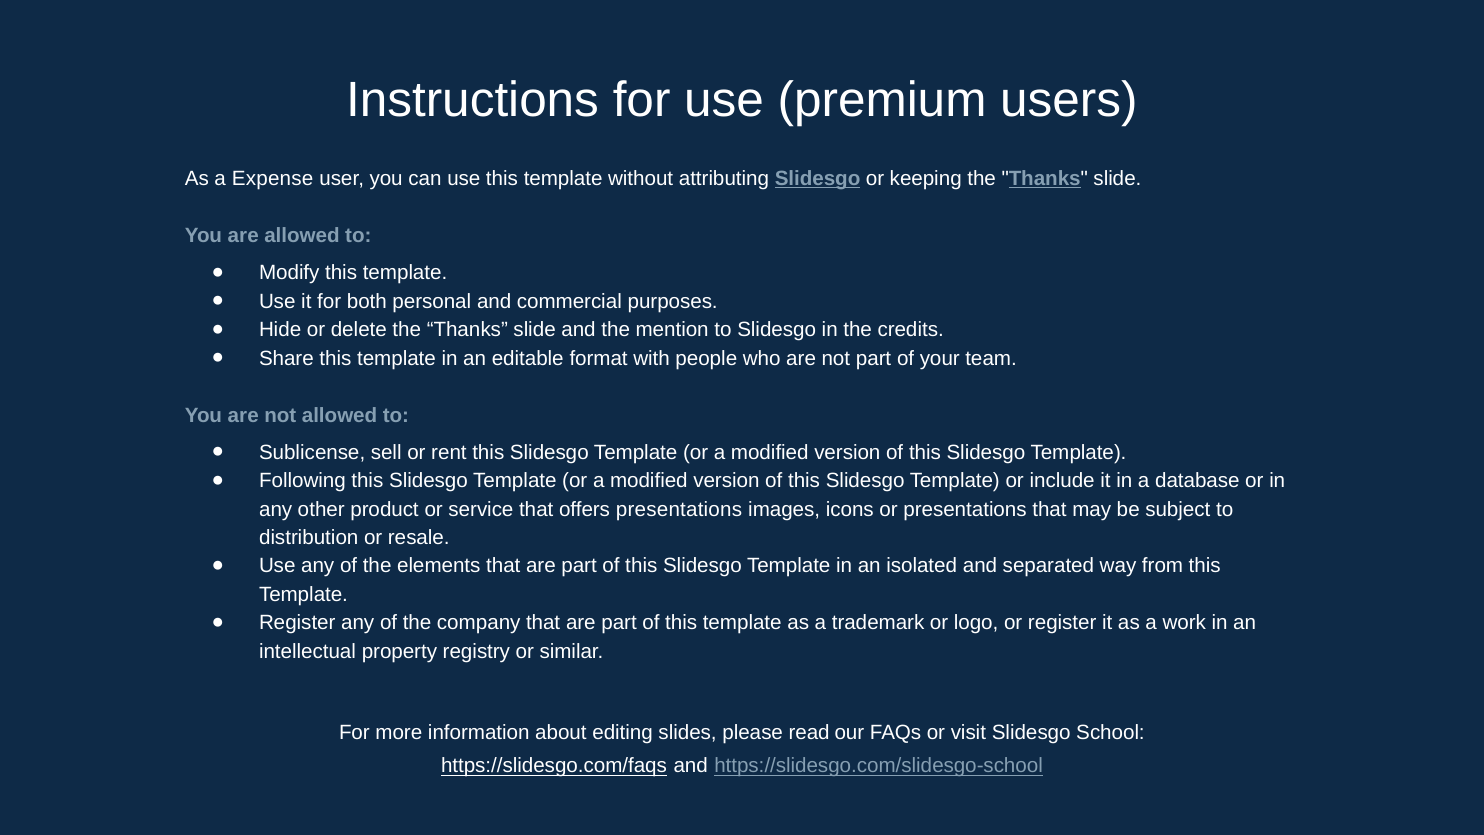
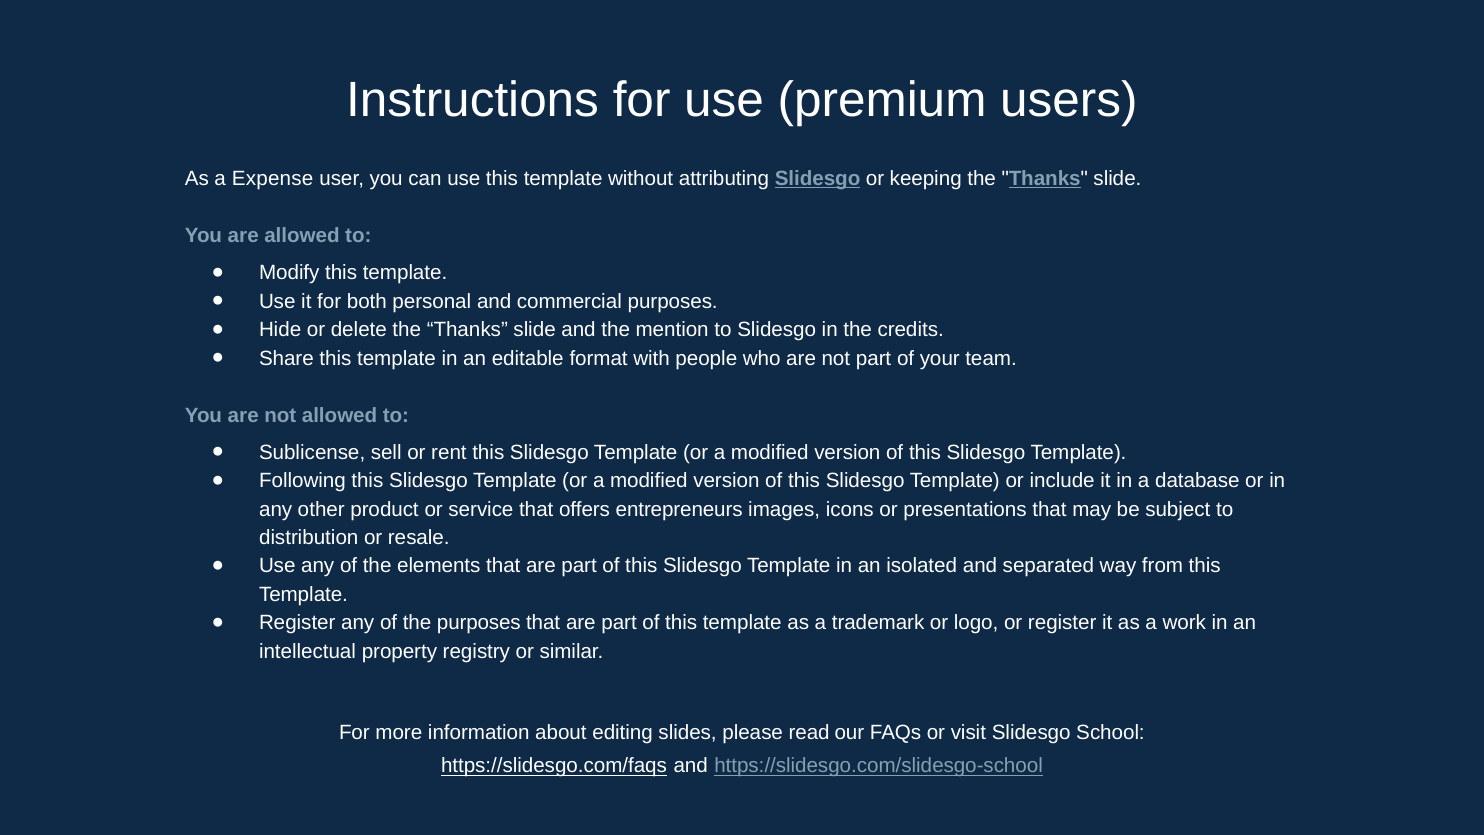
offers presentations: presentations -> entrepreneurs (679, 509)
the company: company -> purposes (479, 623)
